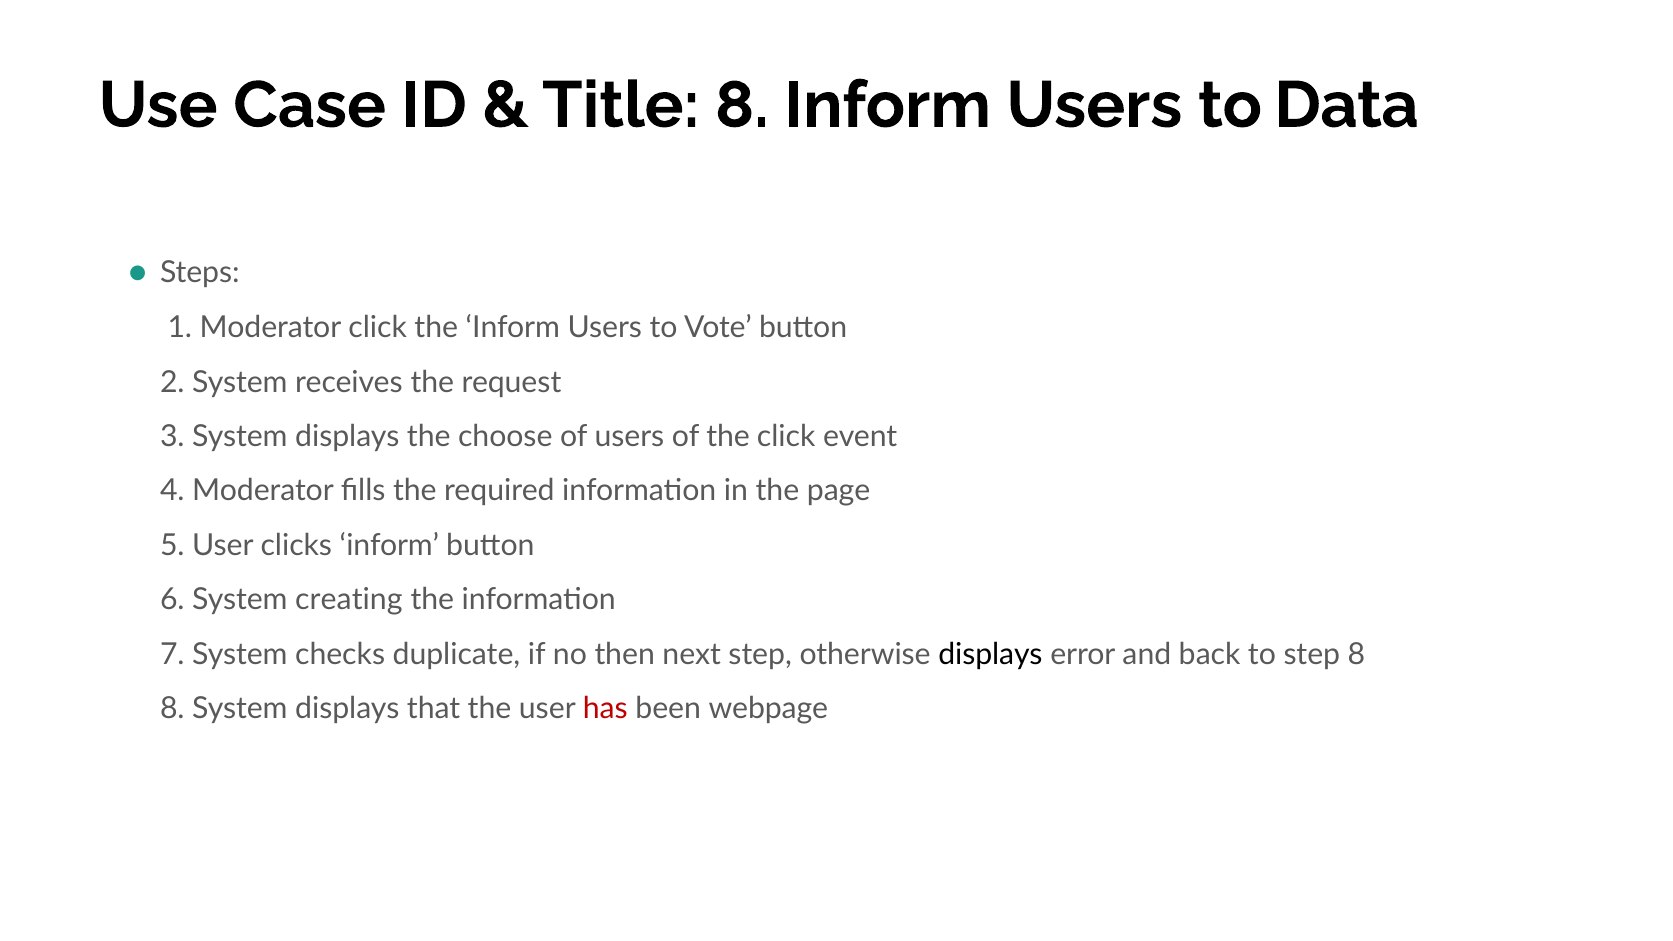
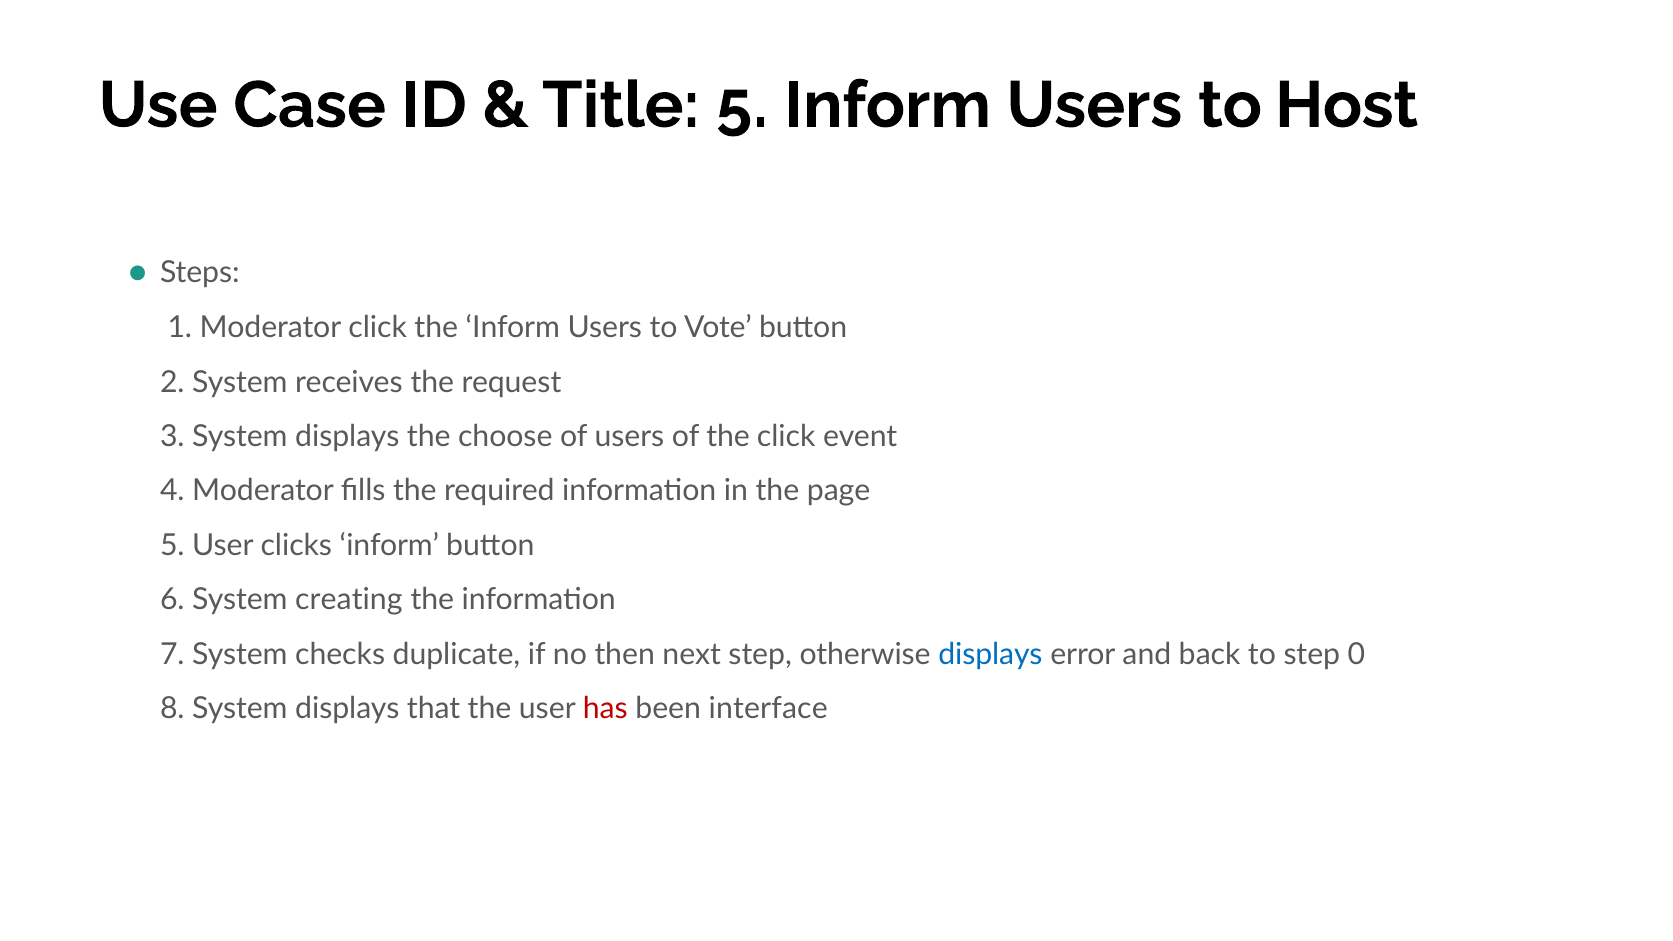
Title 8: 8 -> 5 (742, 105)
Data: Data -> Host (1347, 105)
displays colour: black -> blue (990, 654)
step 8: 8 -> 0 (1356, 654)
webpage: webpage -> interface (768, 709)
